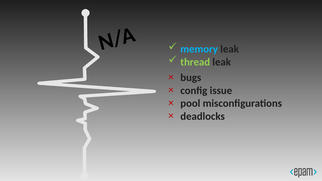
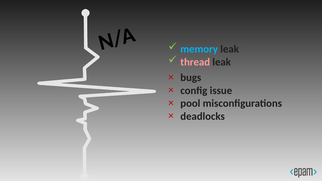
thread colour: light green -> pink (195, 62)
